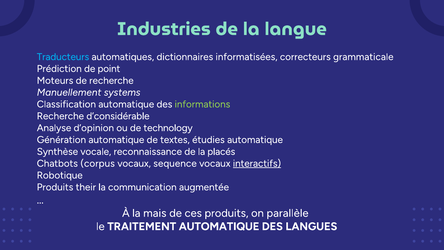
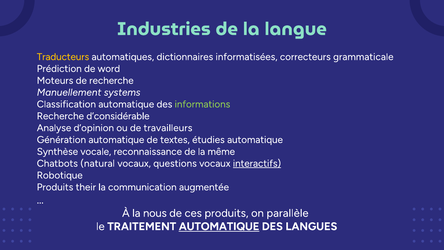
Traducteurs colour: light blue -> yellow (63, 57)
point: point -> word (109, 69)
technology: technology -> travailleurs (168, 128)
placés: placés -> même (221, 151)
corpus: corpus -> natural (98, 163)
sequence: sequence -> questions (175, 163)
mais: mais -> nous (155, 213)
AUTOMATIQUE underline: none -> present (219, 226)
